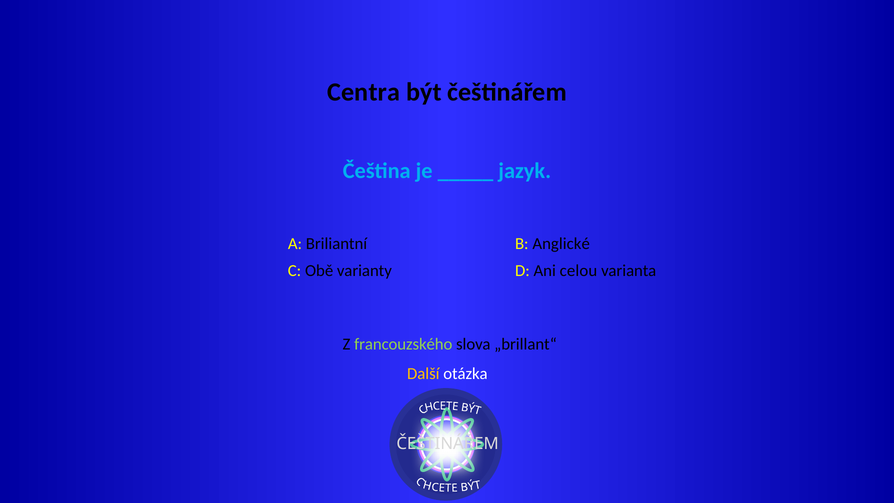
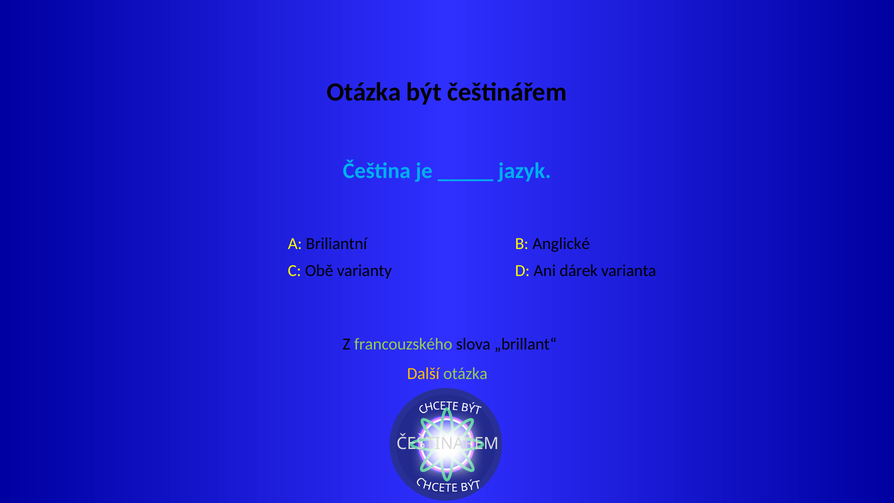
Centra: Centra -> Otázka (364, 92)
celou: celou -> dárek (579, 271)
otázka colour: white -> light green (465, 374)
